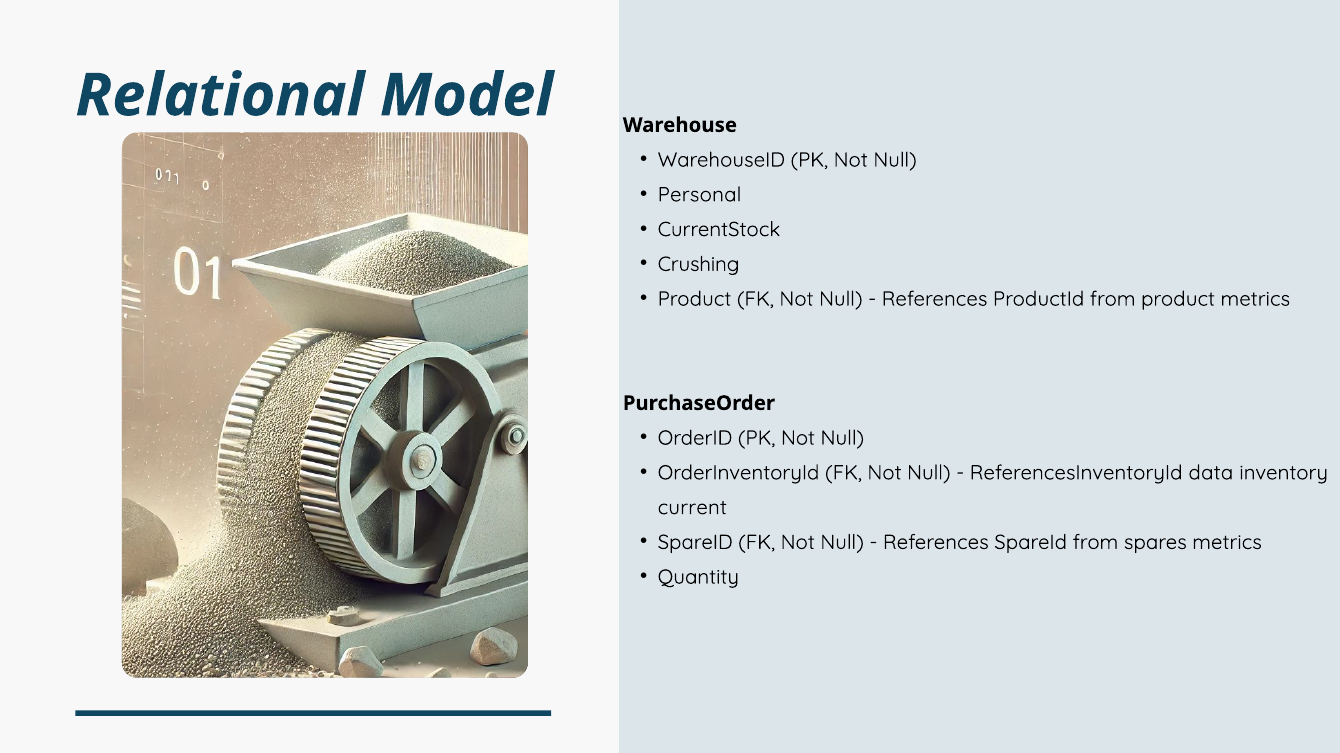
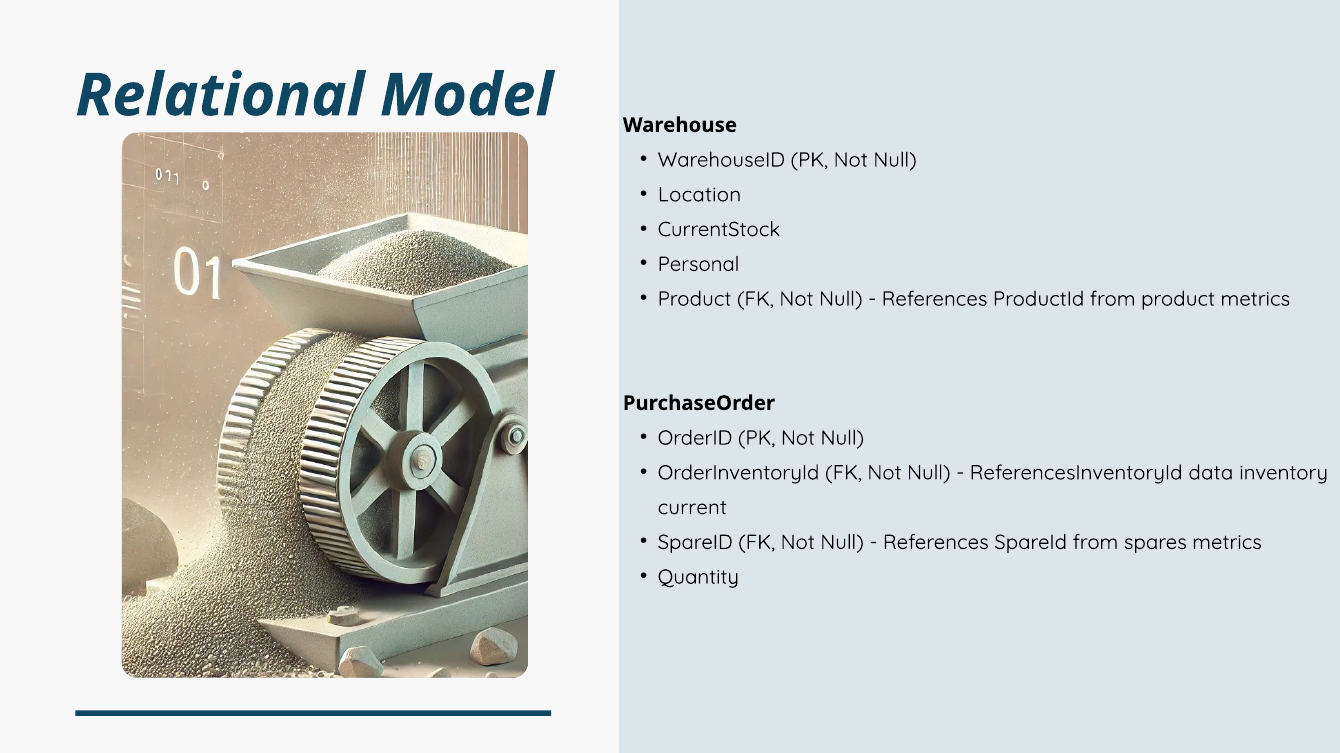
Personal: Personal -> Location (700, 195)
Crushing: Crushing -> Personal (699, 264)
